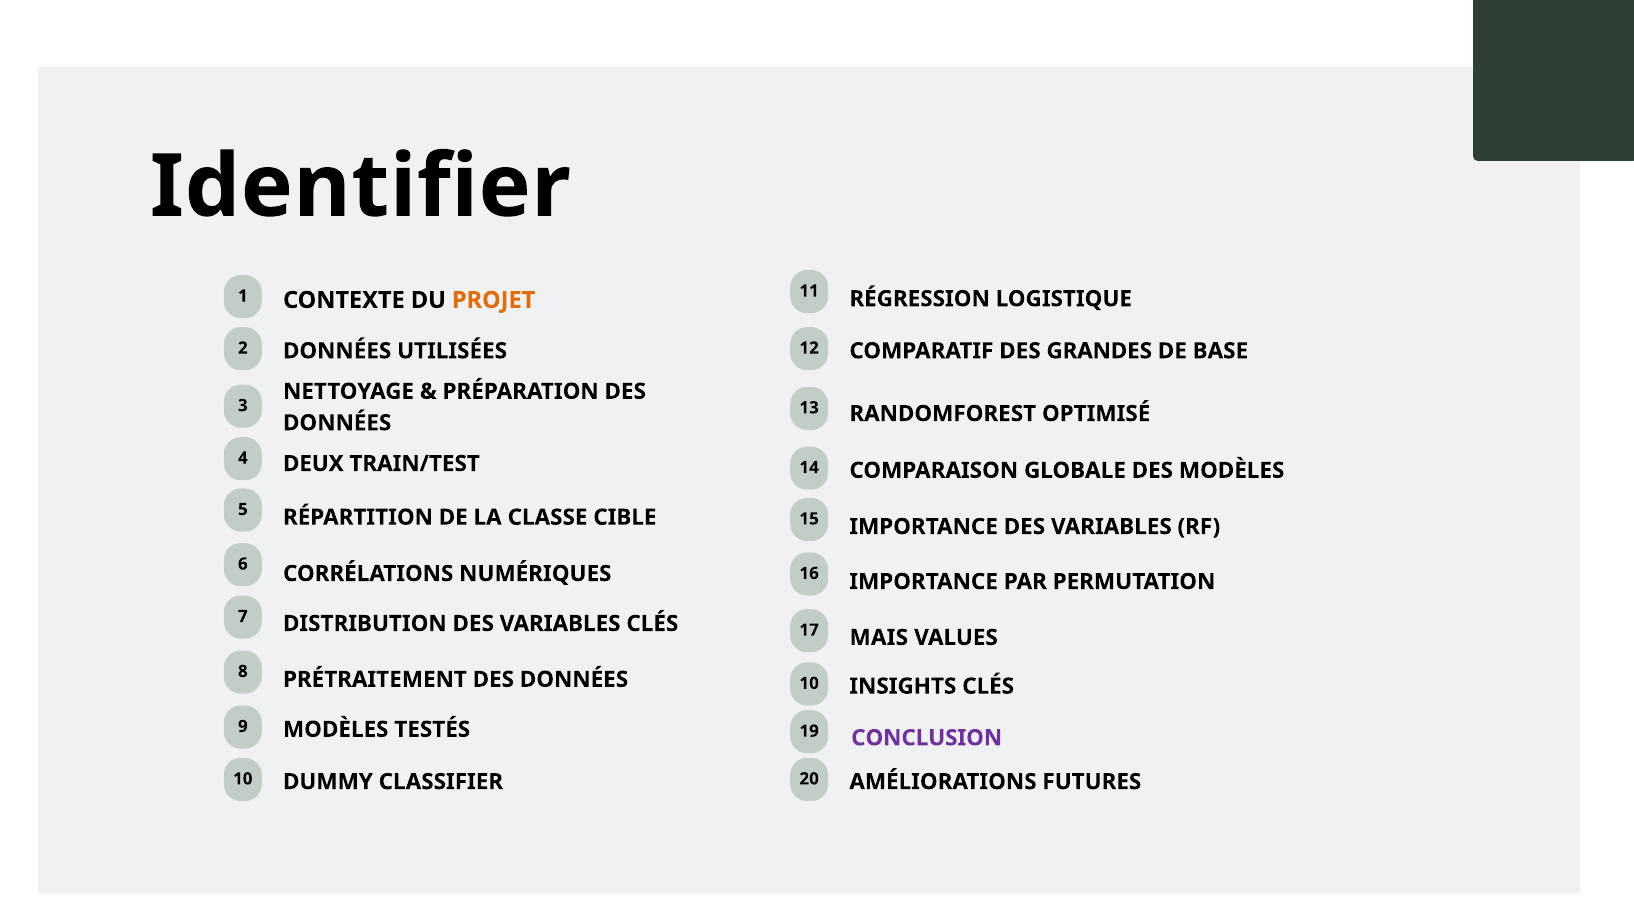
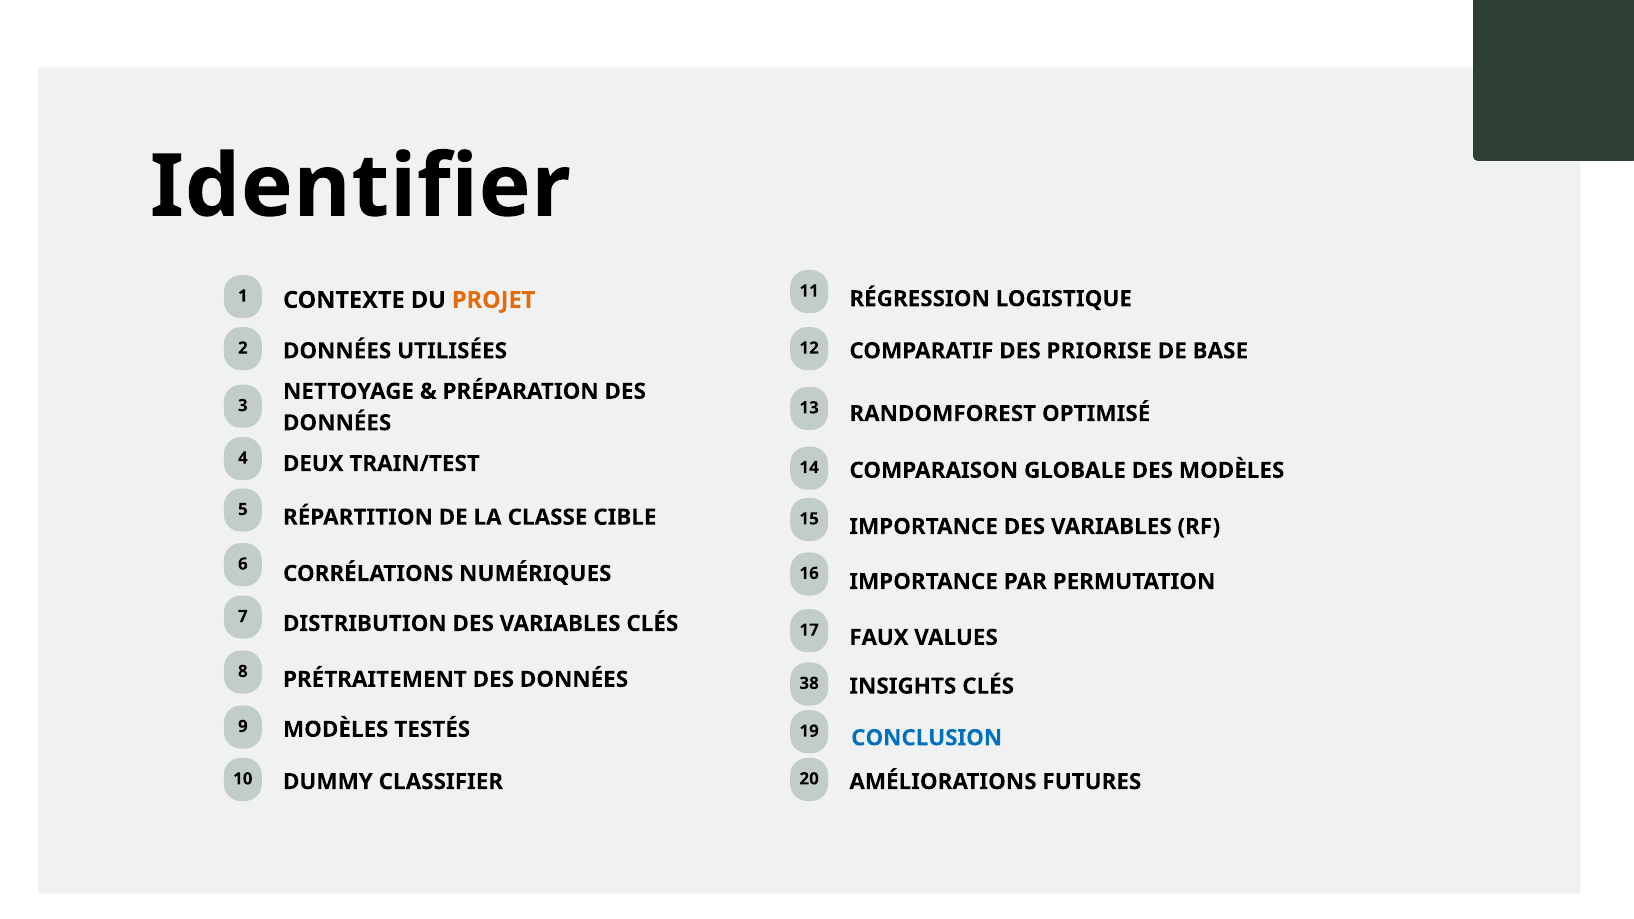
GRANDES: GRANDES -> PRIORISE (1099, 351)
MAIS: MAIS -> FAUX (879, 638)
DONNÉES 10: 10 -> 38 (809, 683)
CONCLUSION colour: purple -> blue (927, 738)
